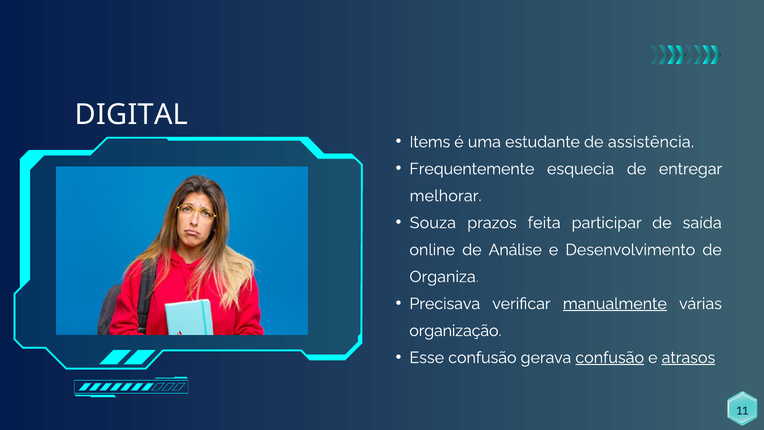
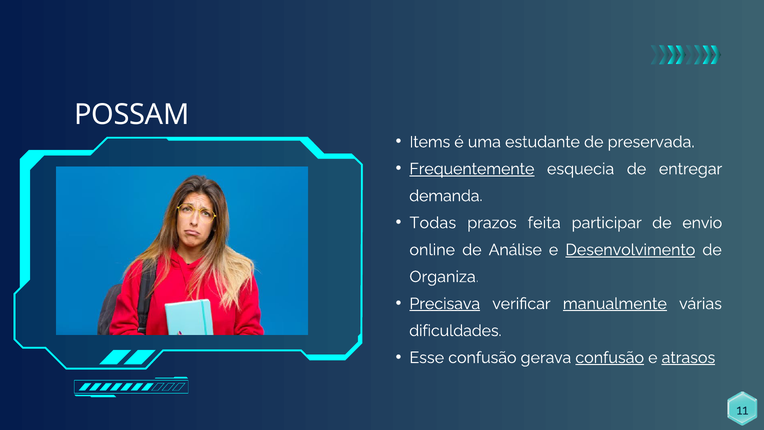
DIGITAL: DIGITAL -> POSSAM (132, 115)
assistência: assistência -> preservada (651, 142)
Frequentemente underline: none -> present (472, 169)
melhorar: melhorar -> demanda (446, 196)
Souza: Souza -> Todas (433, 223)
saída: saída -> envio (702, 223)
Desenvolvimento underline: none -> present (630, 250)
Precisava underline: none -> present (445, 304)
organização: organização -> dificuldades (455, 331)
